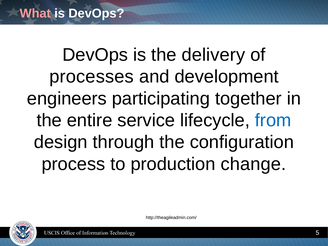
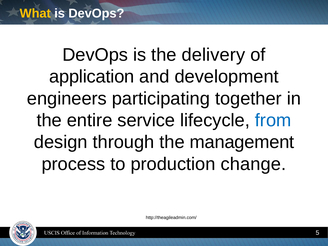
What colour: pink -> yellow (35, 13)
processes: processes -> application (92, 77)
configuration: configuration -> management (242, 142)
